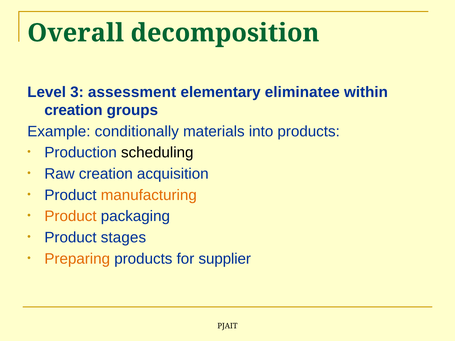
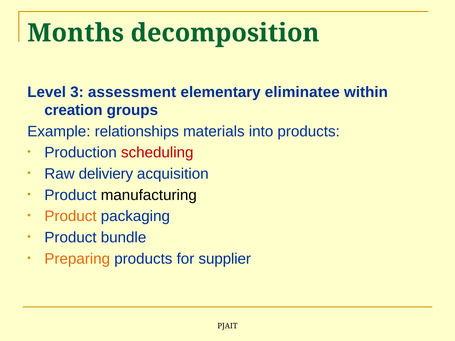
Overall: Overall -> Months (76, 33)
conditionally: conditionally -> relationships (137, 131)
scheduling colour: black -> red (157, 153)
Raw creation: creation -> deliviery (106, 174)
manufacturing colour: orange -> black (149, 195)
stages: stages -> bundle (124, 238)
